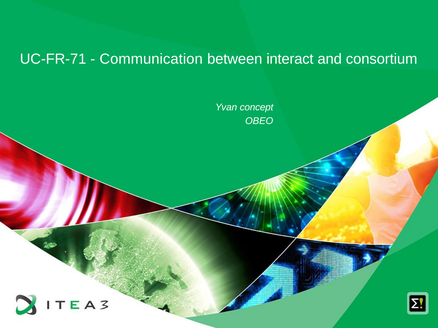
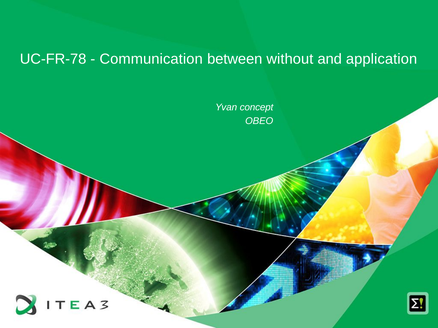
UC-FR-71: UC-FR-71 -> UC-FR-78 (53, 59)
interact: interact -> without (290, 59)
consortium: consortium -> application (382, 59)
